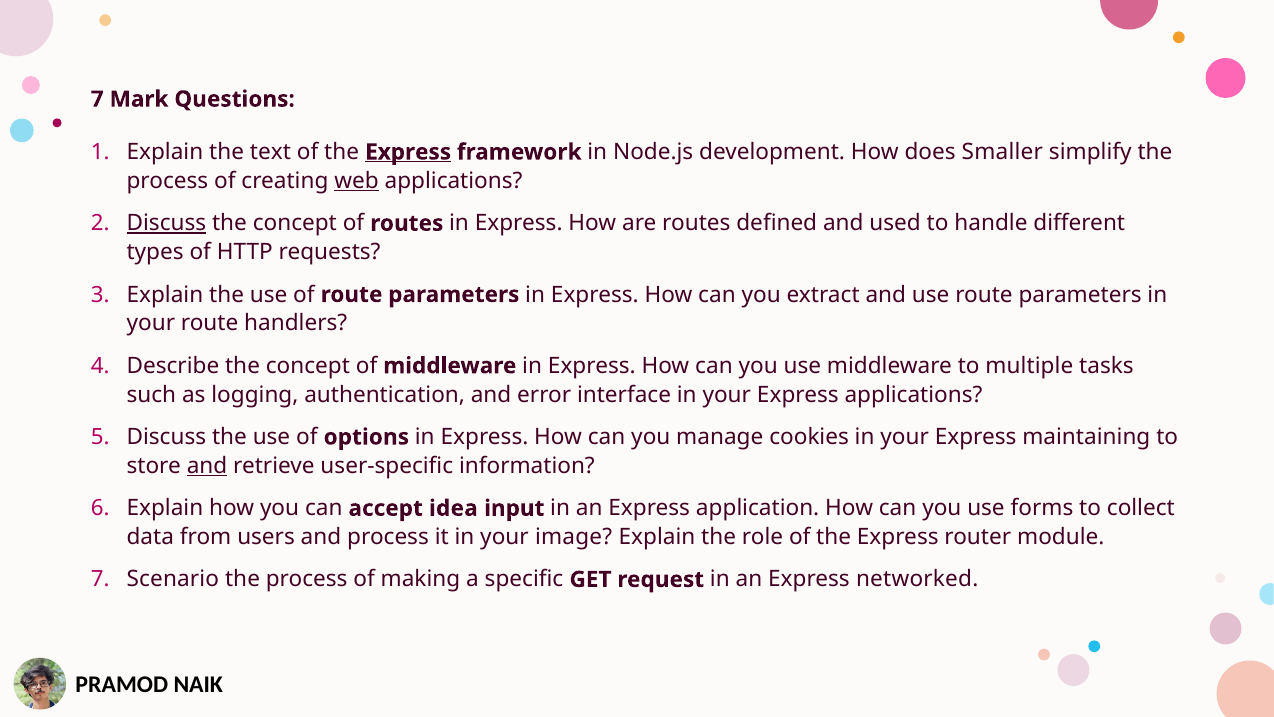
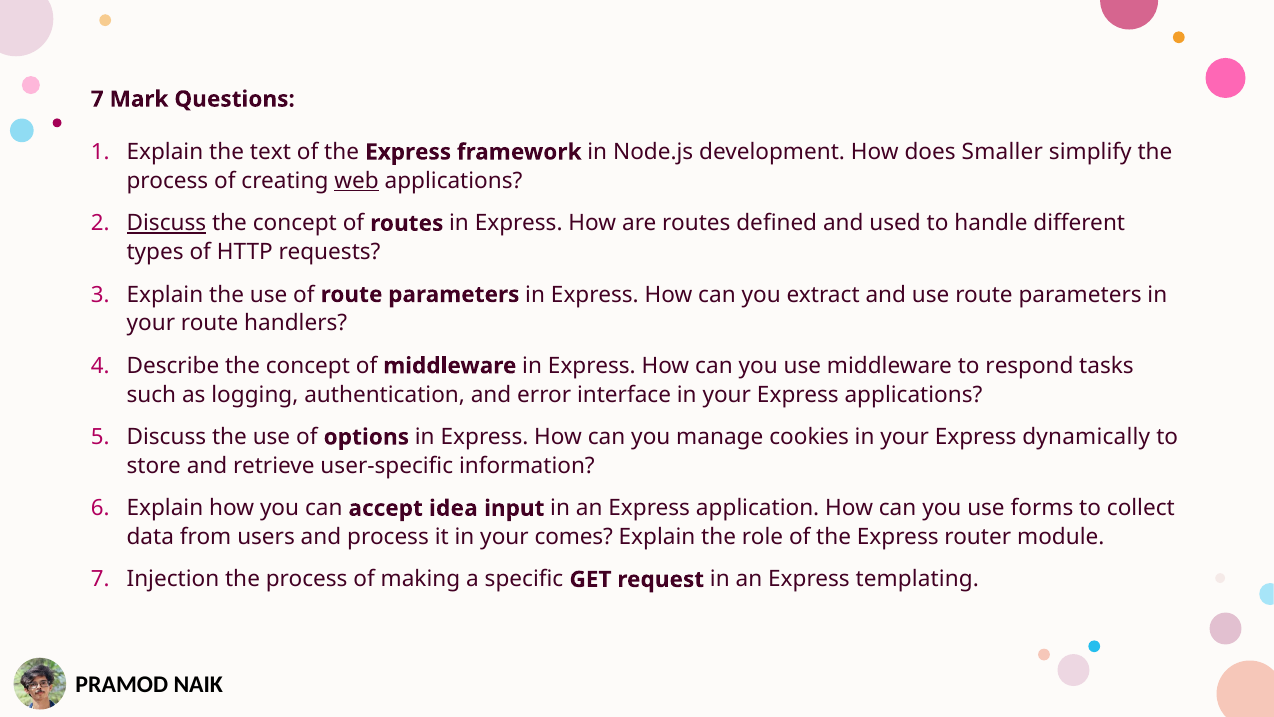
Express underline: present -> none (408, 152)
multiple: multiple -> respond (1029, 366)
maintaining: maintaining -> dynamically (1086, 437)
and underline: present -> none (207, 466)
image: image -> comes (574, 537)
Scenario: Scenario -> Injection (173, 579)
networked: networked -> templating (917, 579)
